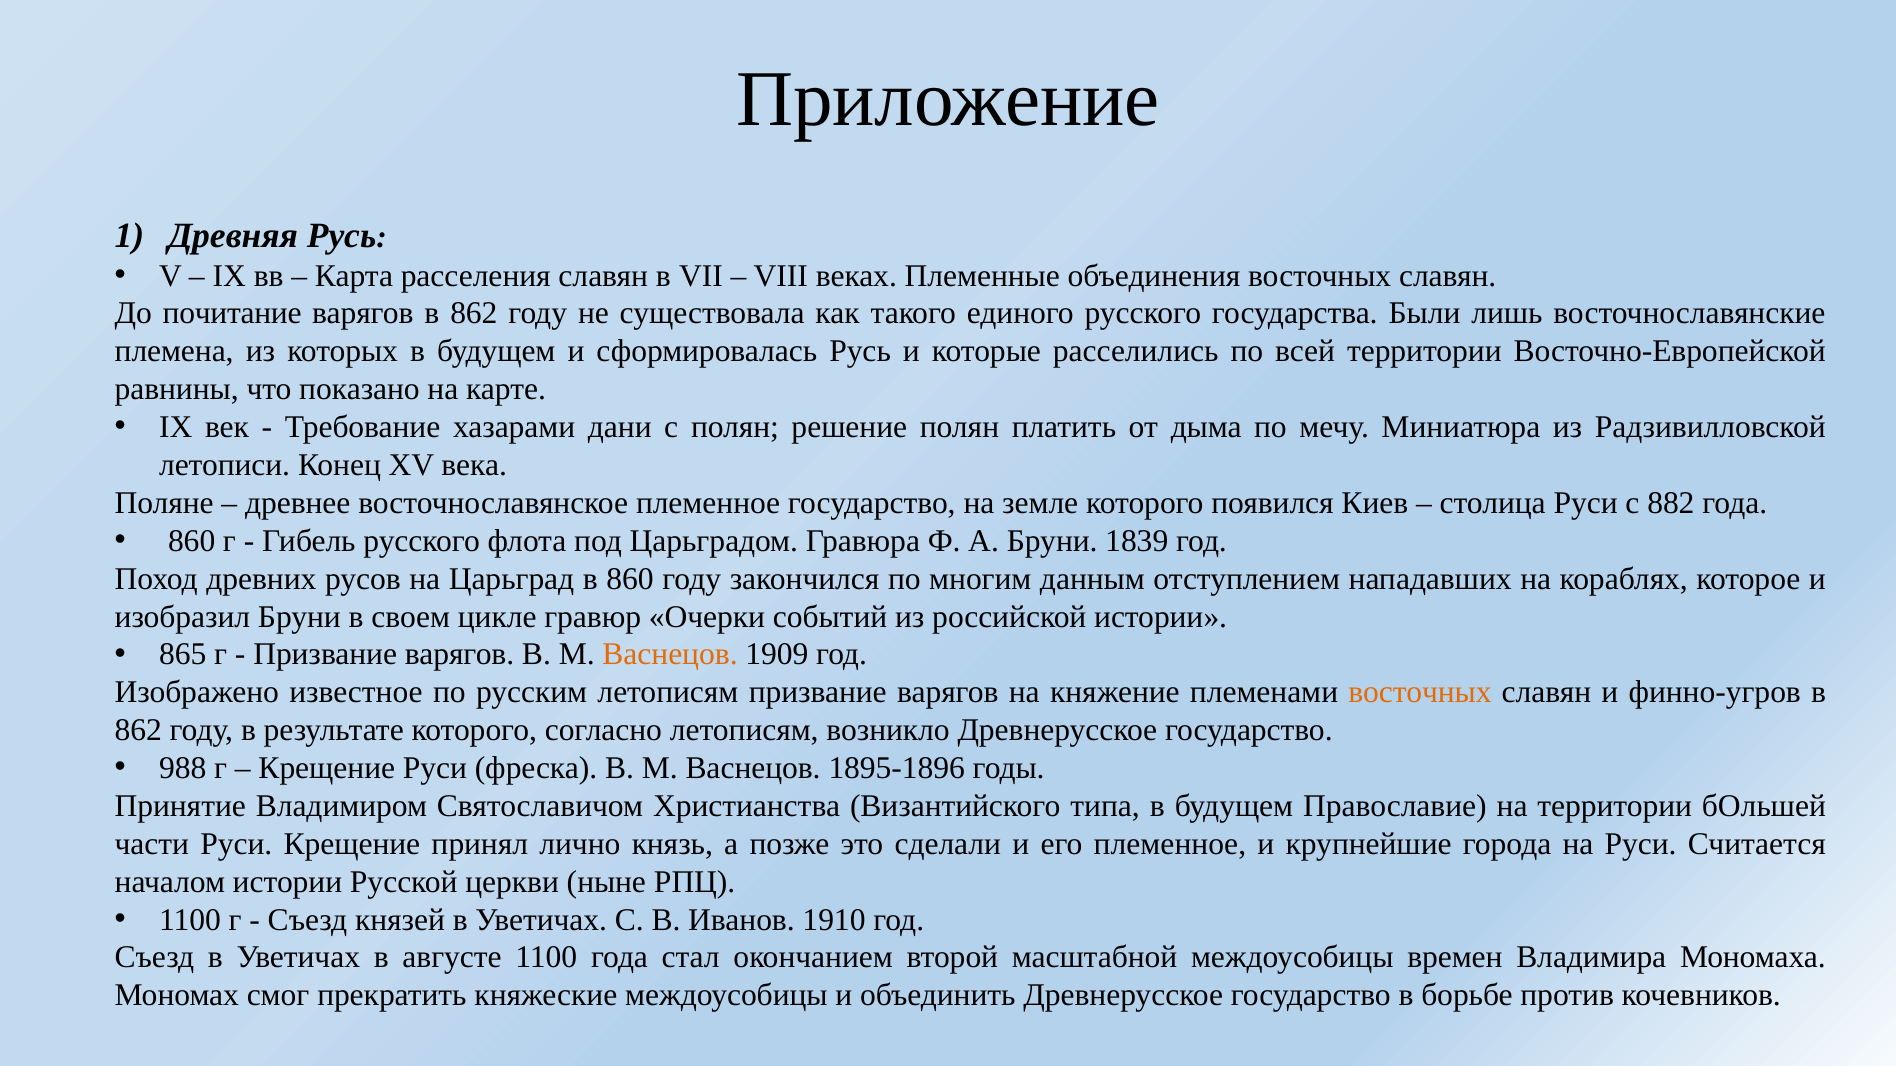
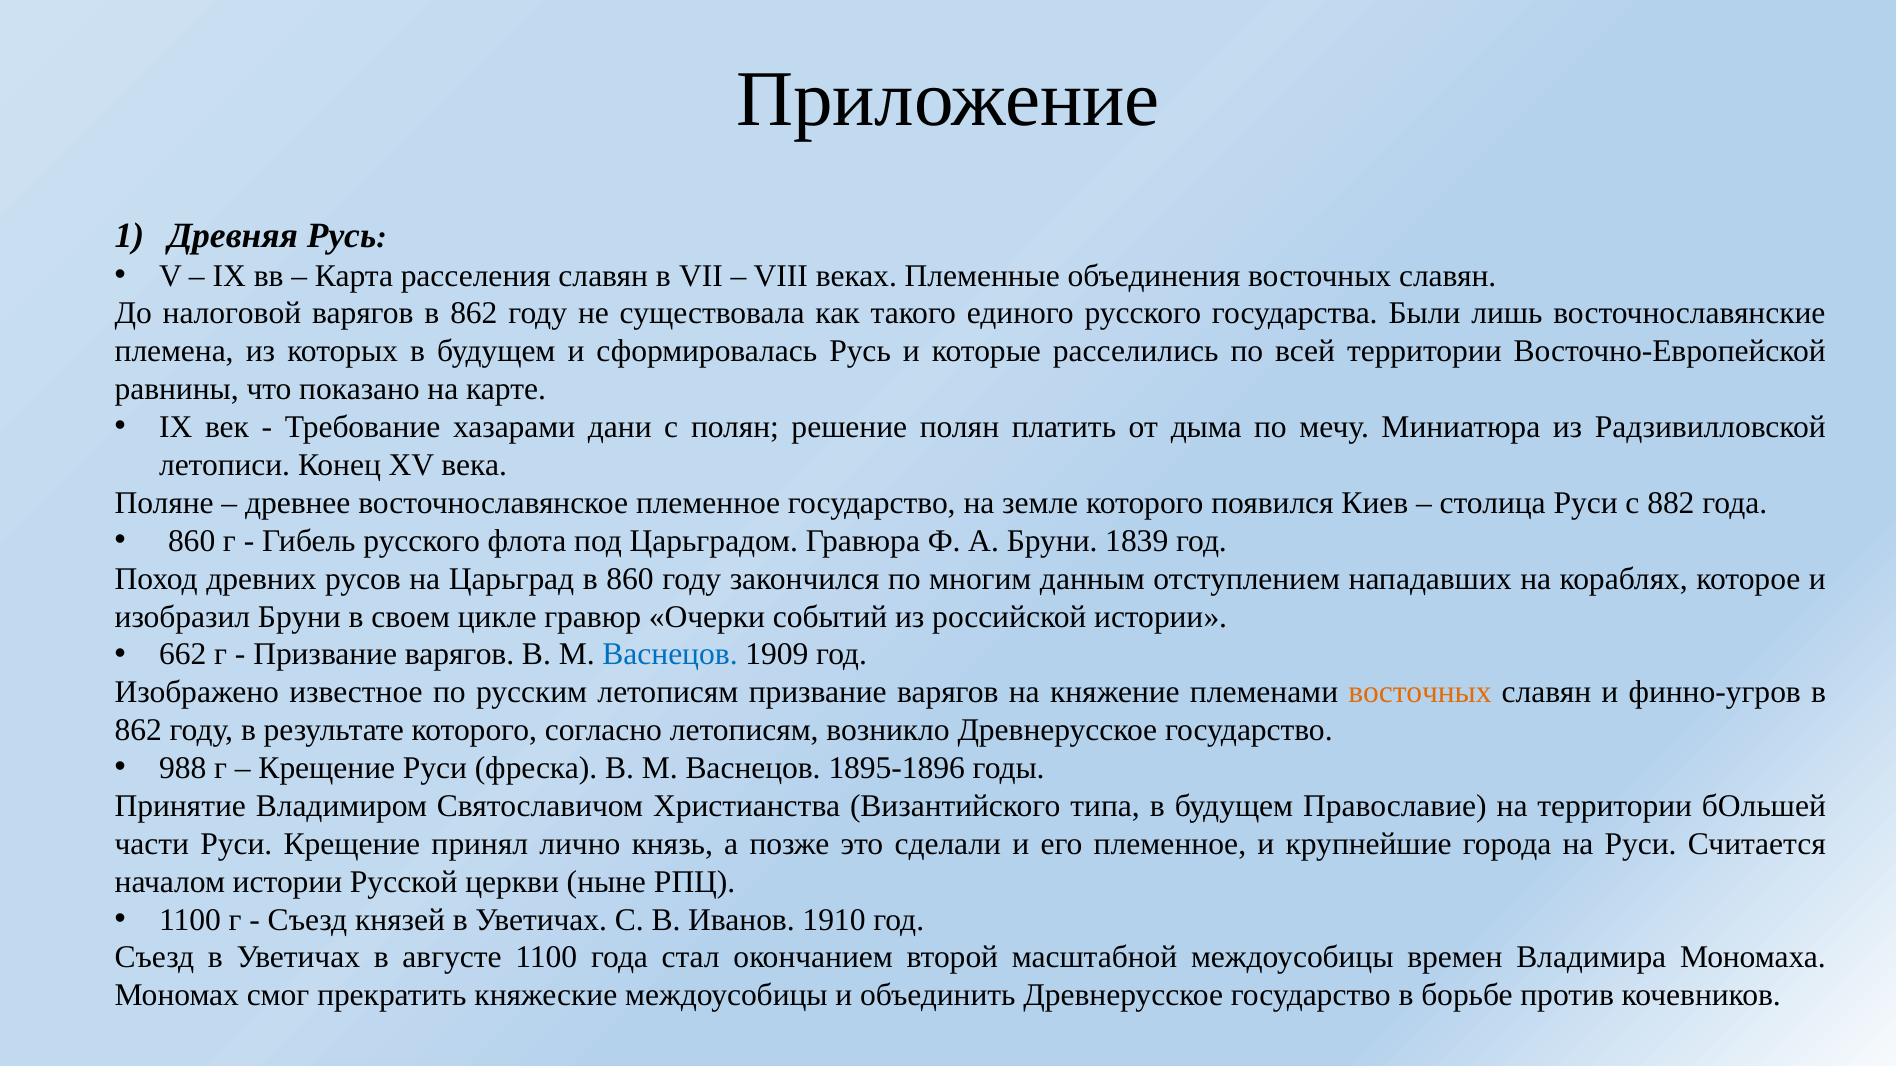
почитание: почитание -> налоговой (232, 314)
865: 865 -> 662 (183, 655)
Васнецов colour: orange -> blue (670, 655)
